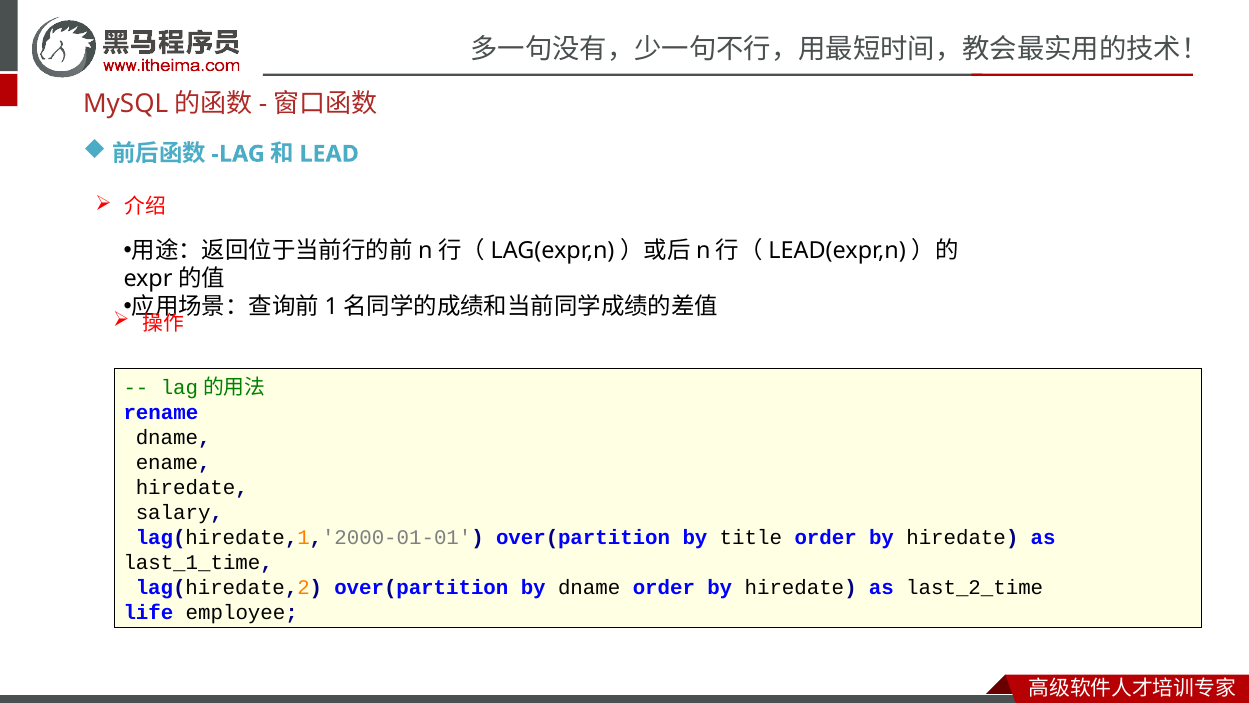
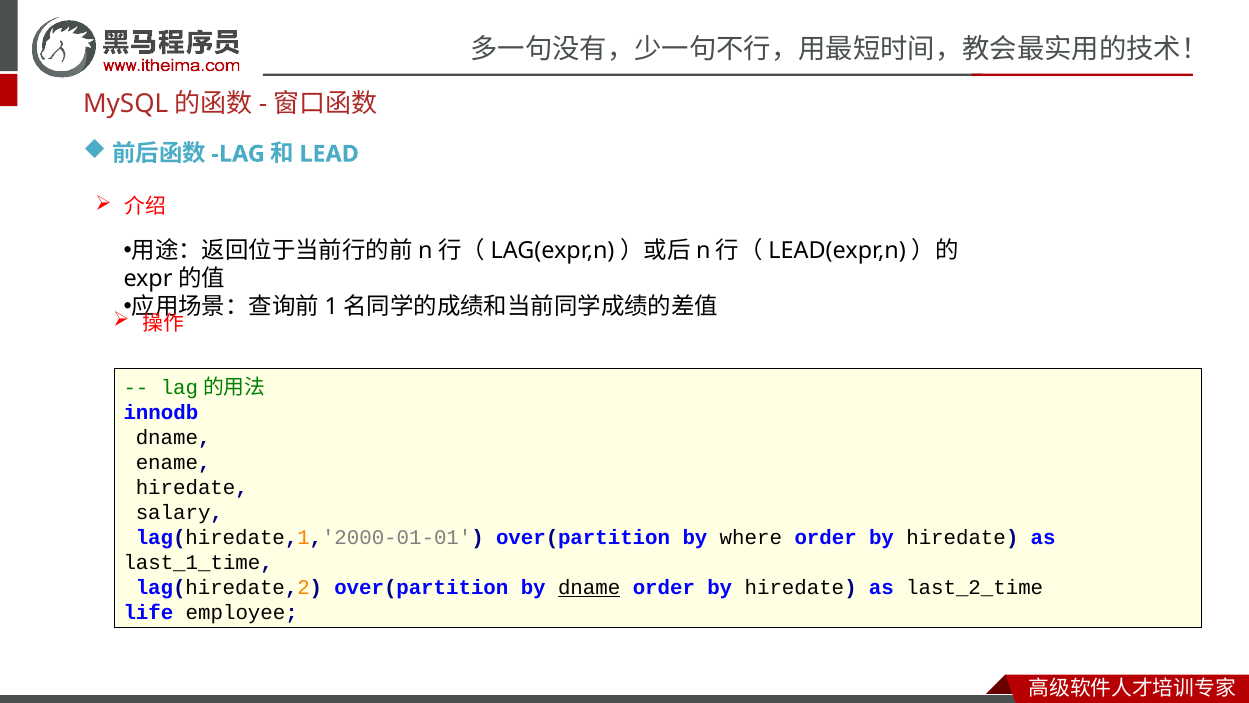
rename: rename -> innodb (161, 412)
title: title -> where (751, 537)
dname underline: none -> present (589, 587)
